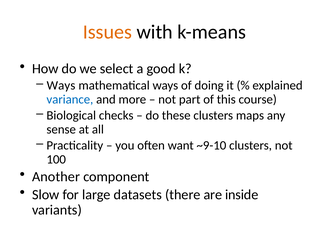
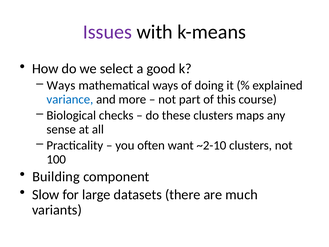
Issues colour: orange -> purple (107, 32)
~9-10: ~9-10 -> ~2-10 (211, 145)
Another: Another -> Building (56, 176)
inside: inside -> much (242, 194)
